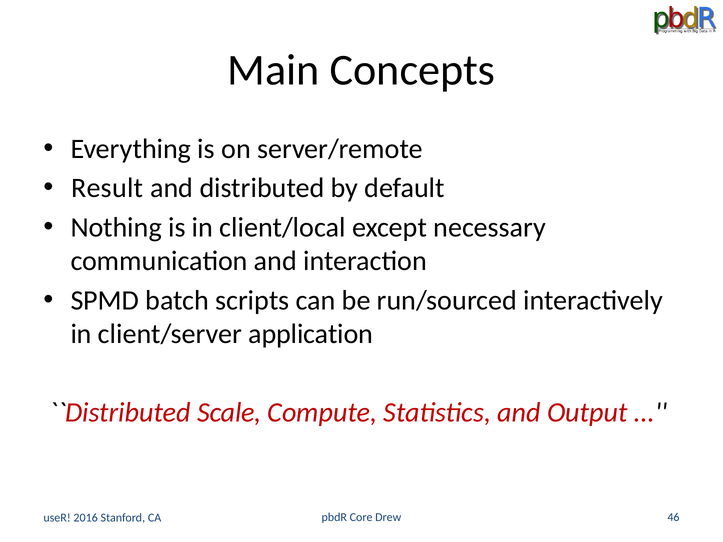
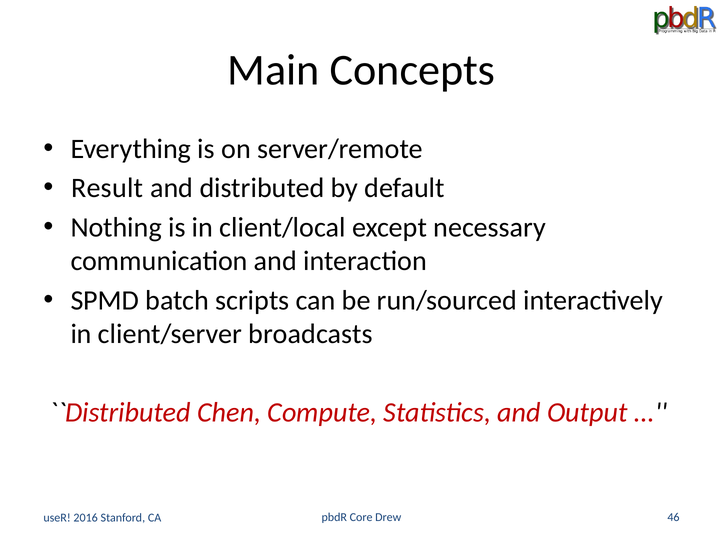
application: application -> broadcasts (311, 334)
Scale: Scale -> Chen (229, 413)
